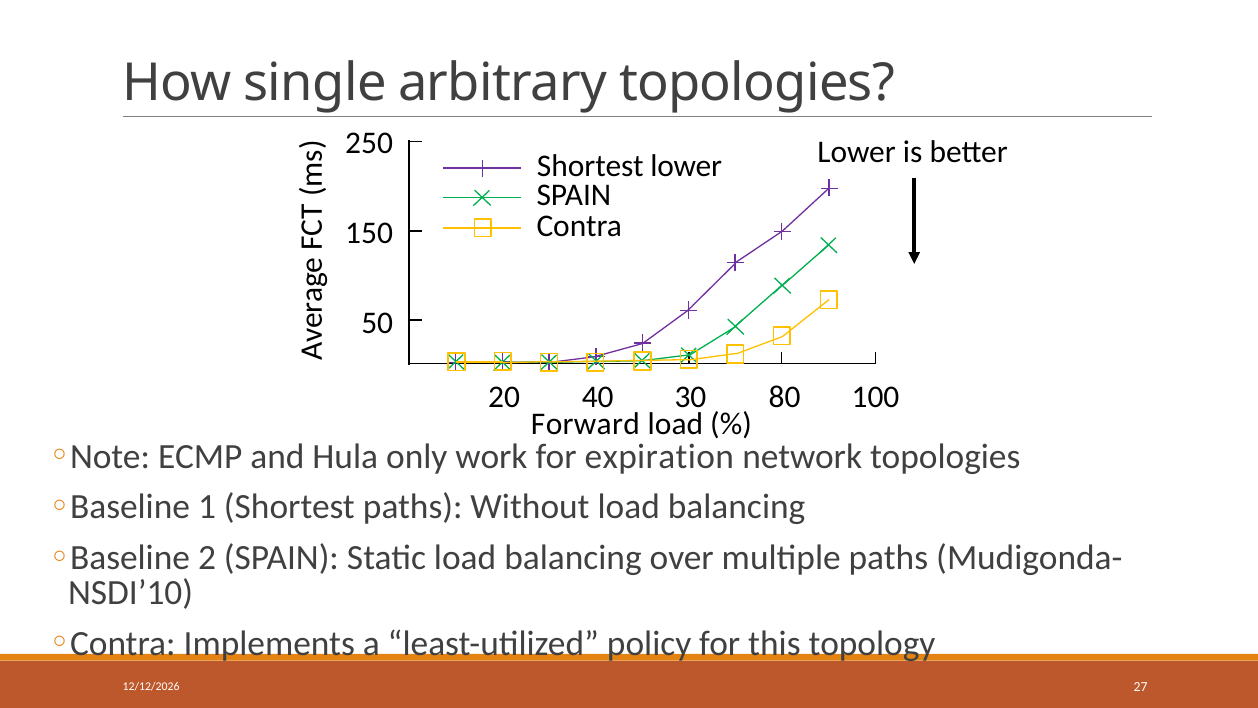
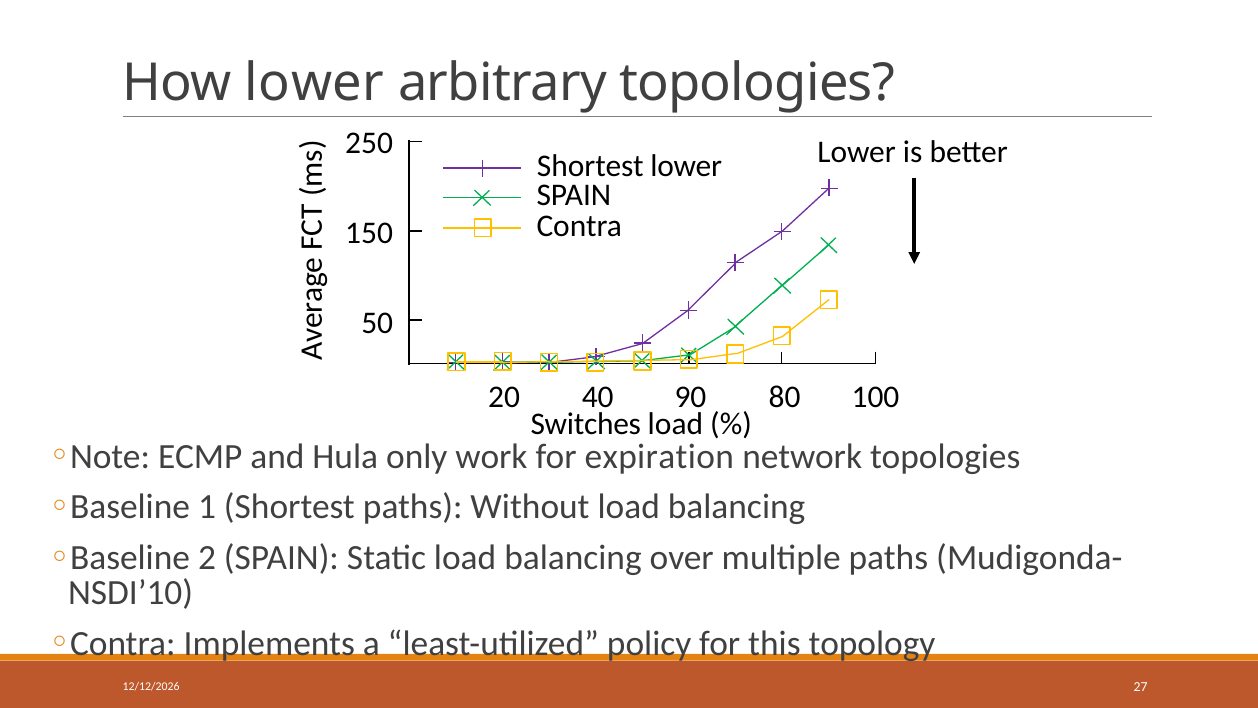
How single: single -> lower (315, 83)
30: 30 -> 90 (690, 397)
Forward: Forward -> Switches (586, 424)
